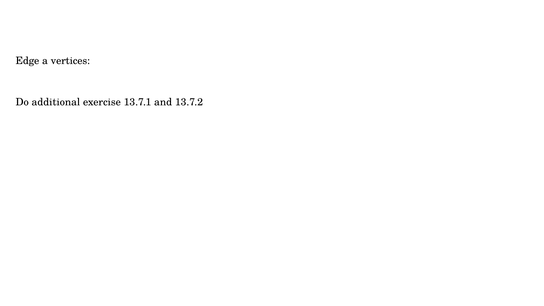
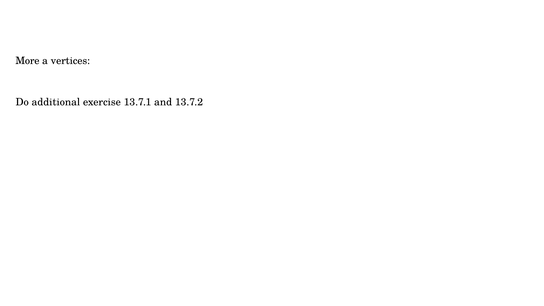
Edge: Edge -> More (27, 61)
